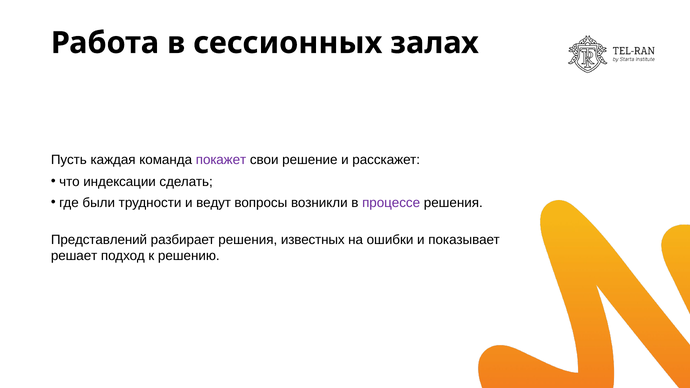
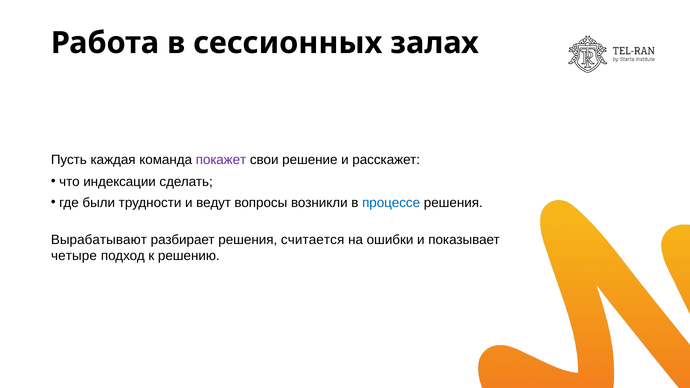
процессе colour: purple -> blue (391, 203)
Представлений: Представлений -> Вырабатывают (99, 240)
известных: известных -> считается (313, 240)
решает: решает -> четыре (74, 256)
